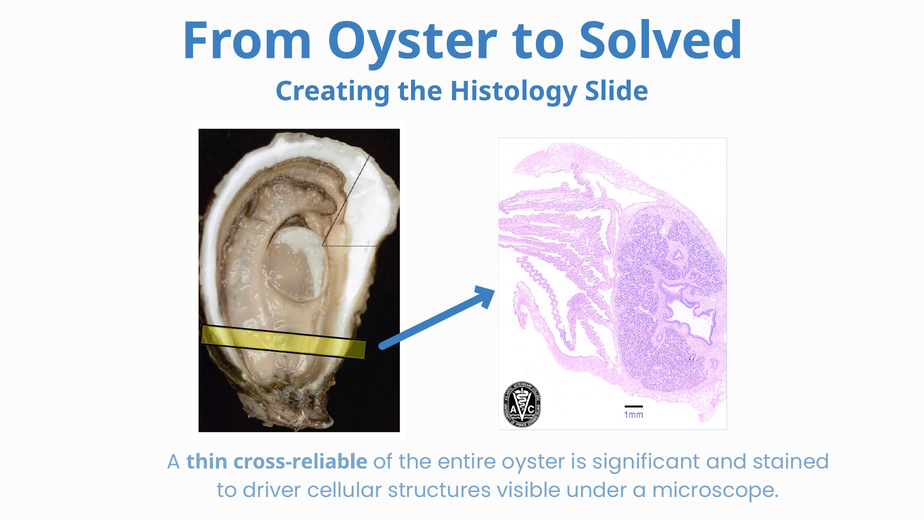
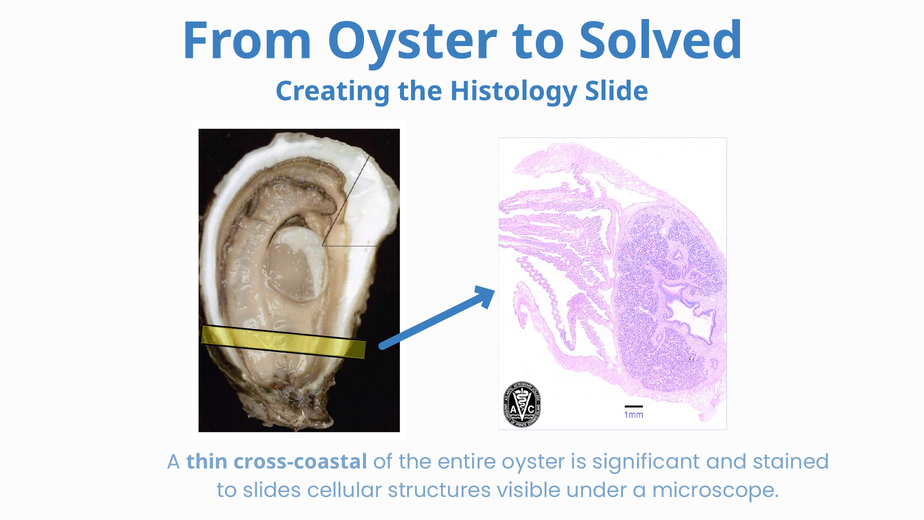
cross-reliable: cross-reliable -> cross-coastal (300, 462)
driver: driver -> slides (272, 490)
